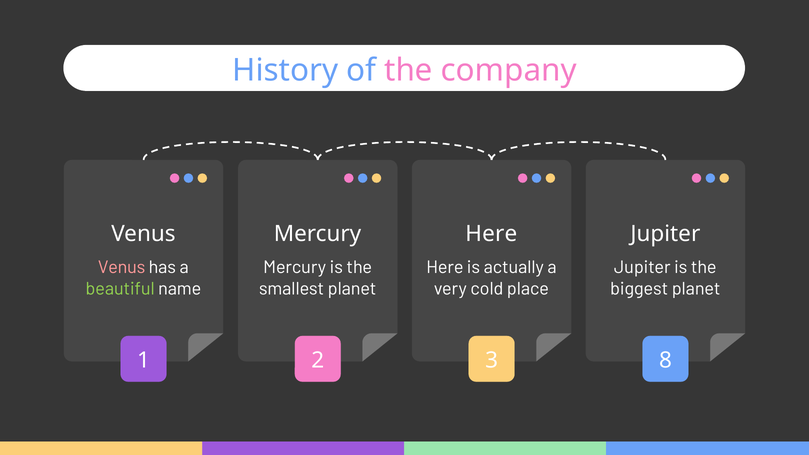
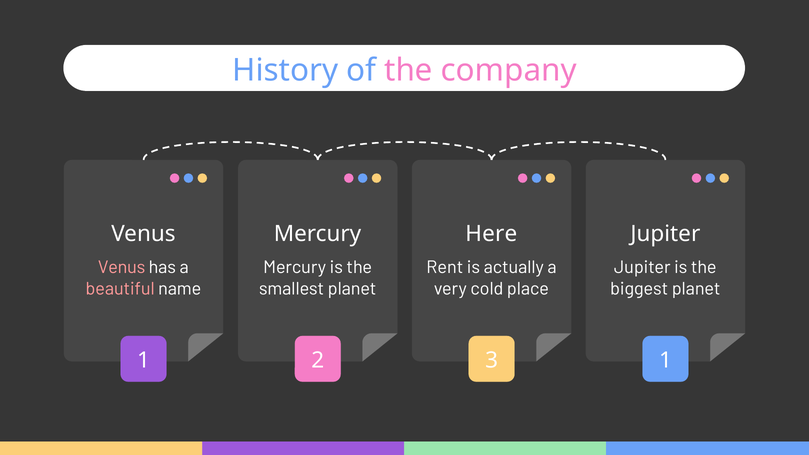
Here: Here -> Rent (445, 267)
beautiful colour: light green -> pink (120, 289)
3 8: 8 -> 1 (665, 360)
